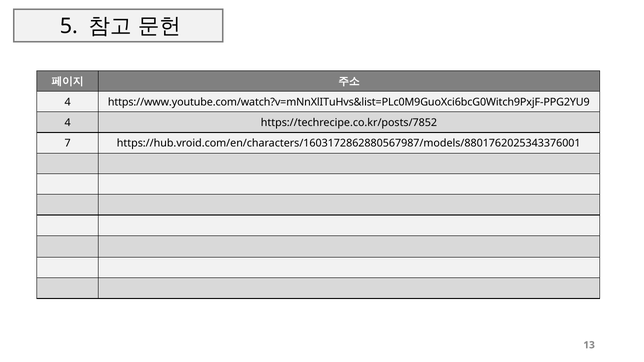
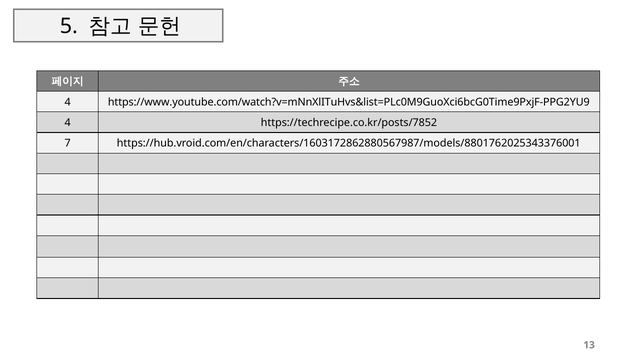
https://www.youtube.com/watch?v=mNnXlITuHvs&list=PLc0M9GuoXci6bcG0Witch9PxjF-PPG2YU9: https://www.youtube.com/watch?v=mNnXlITuHvs&list=PLc0M9GuoXci6bcG0Witch9PxjF-PPG2YU9 -> https://www.youtube.com/watch?v=mNnXlITuHvs&list=PLc0M9GuoXci6bcG0Time9PxjF-PPG2YU9 (349, 102)
